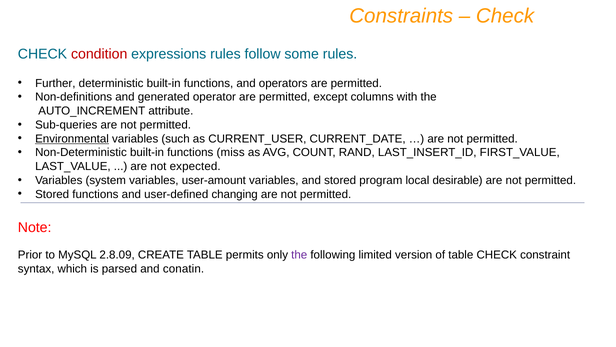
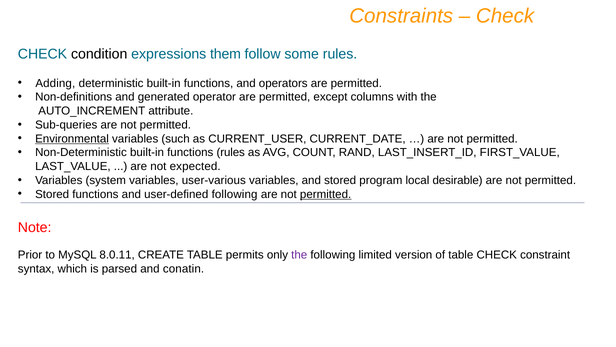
condition colour: red -> black (99, 54)
expressions rules: rules -> them (226, 54)
Further: Further -> Adding (55, 83)
functions miss: miss -> rules (231, 152)
user-amount: user-amount -> user-various (214, 180)
user-defined changing: changing -> following (235, 194)
permitted underline: none -> present (326, 194)
2.8.09: 2.8.09 -> 8.0.11 (117, 255)
